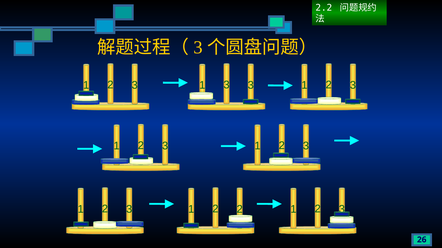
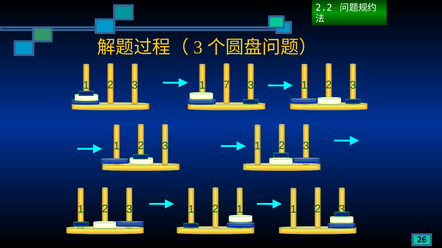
1 3: 3 -> 7 (227, 85)
2 2: 2 -> 1 (240, 210)
